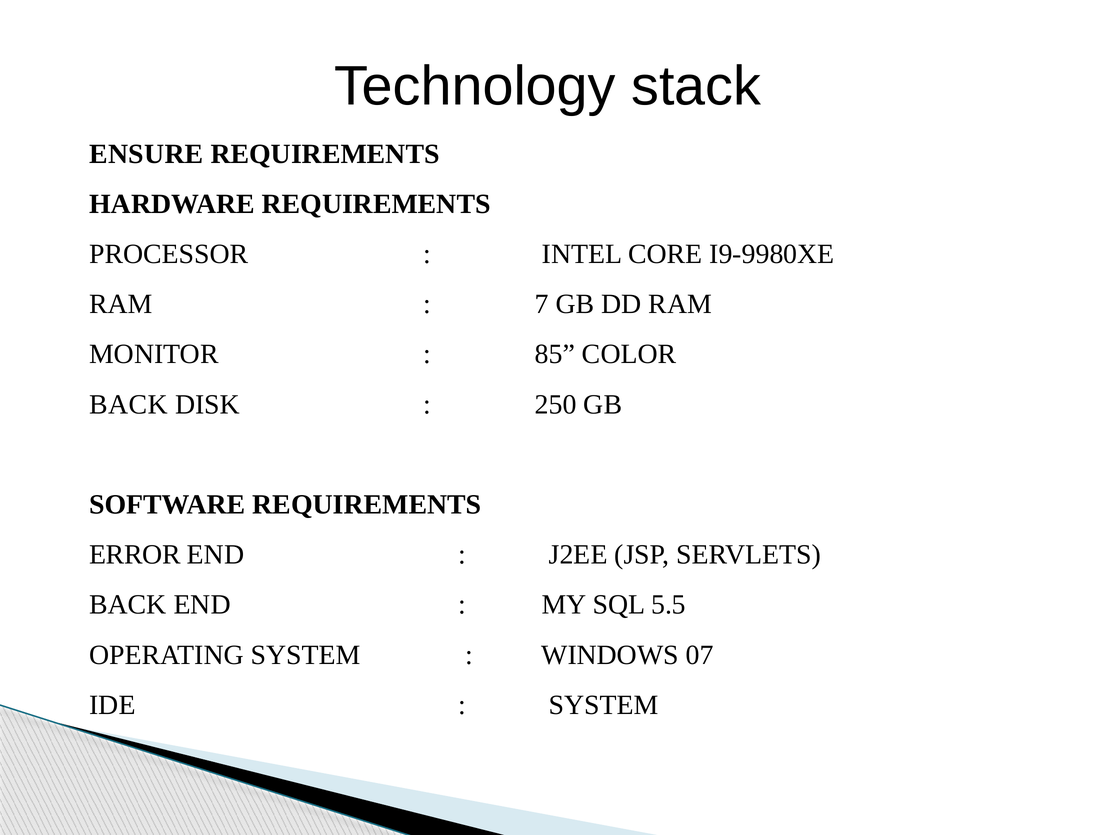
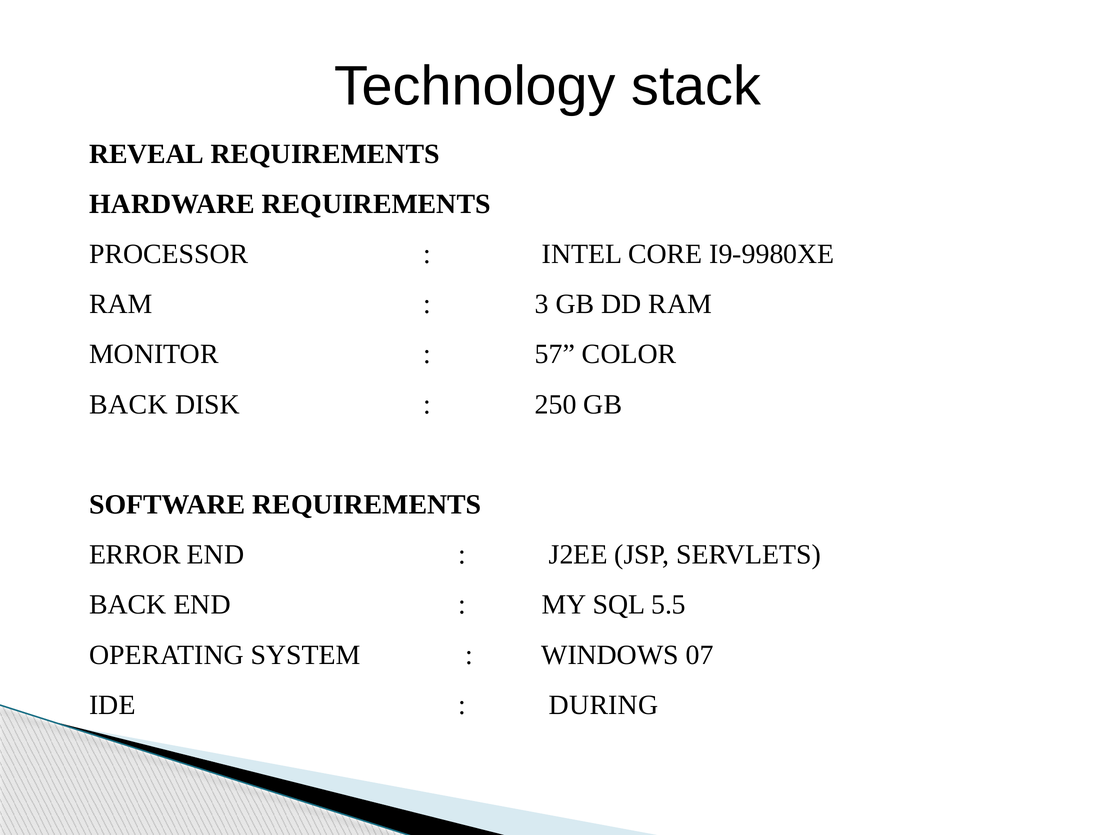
ENSURE: ENSURE -> REVEAL (147, 154)
7: 7 -> 3 (542, 304)
85: 85 -> 57 (555, 354)
SYSTEM: SYSTEM -> DURING (604, 705)
